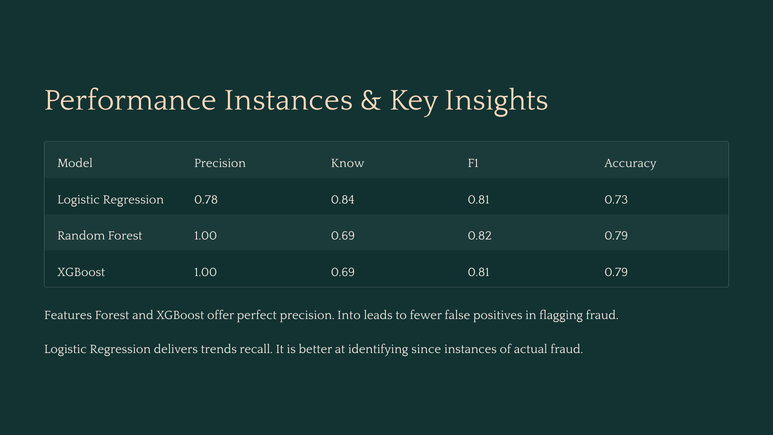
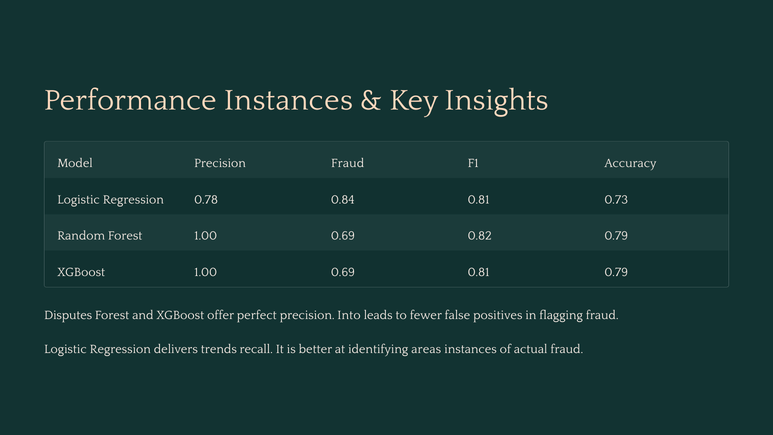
Precision Know: Know -> Fraud (348, 163)
Features: Features -> Disputes (68, 315)
since: since -> areas (426, 349)
